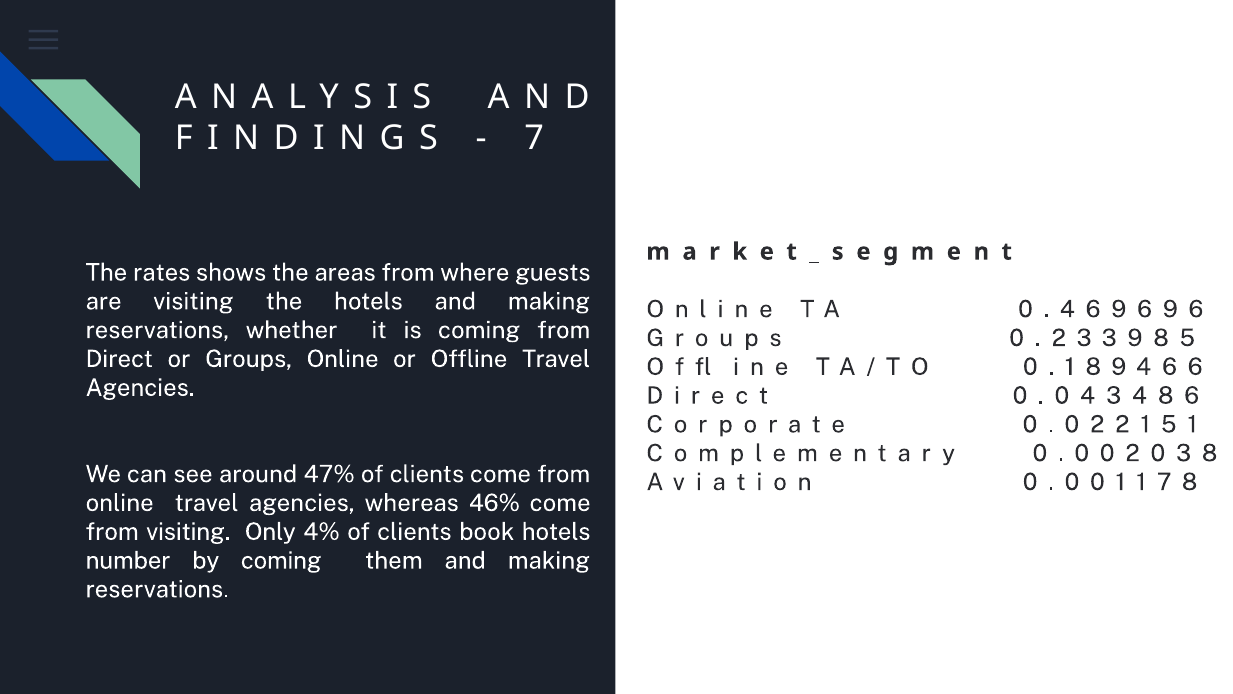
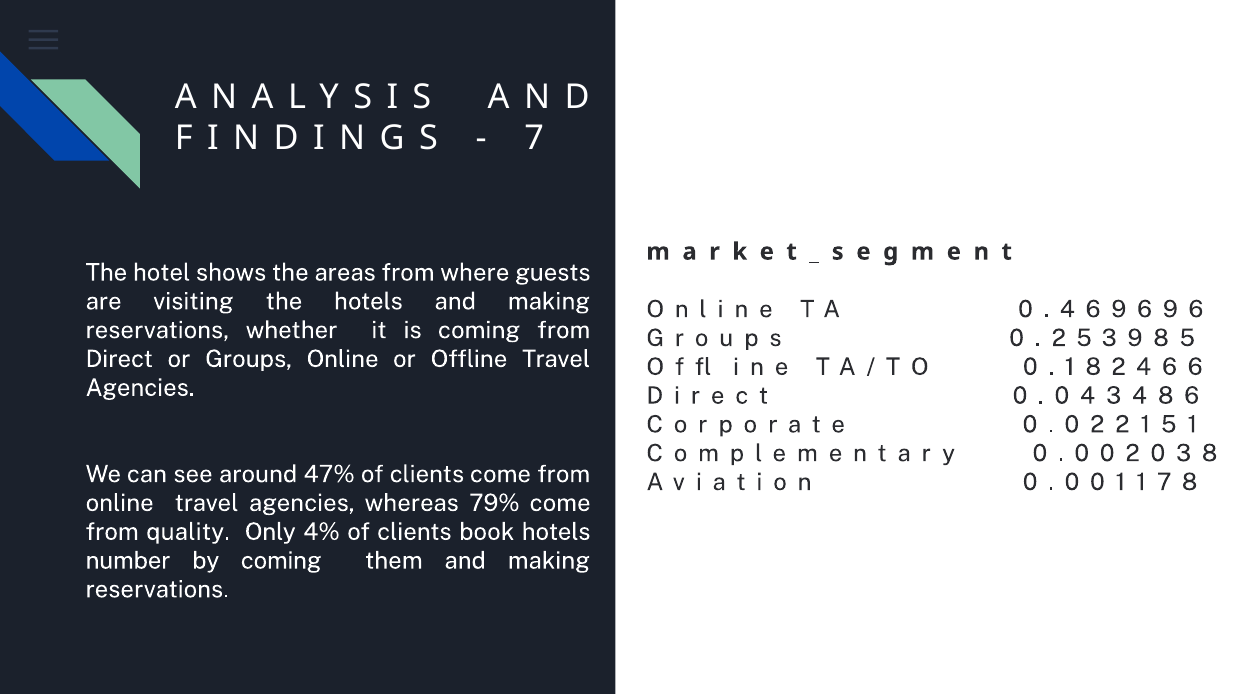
rates: rates -> hotel (162, 272)
3: 3 -> 5 (1084, 338)
9: 9 -> 2 (1119, 367)
46%: 46% -> 79% (494, 503)
from visiting: visiting -> quality (188, 532)
